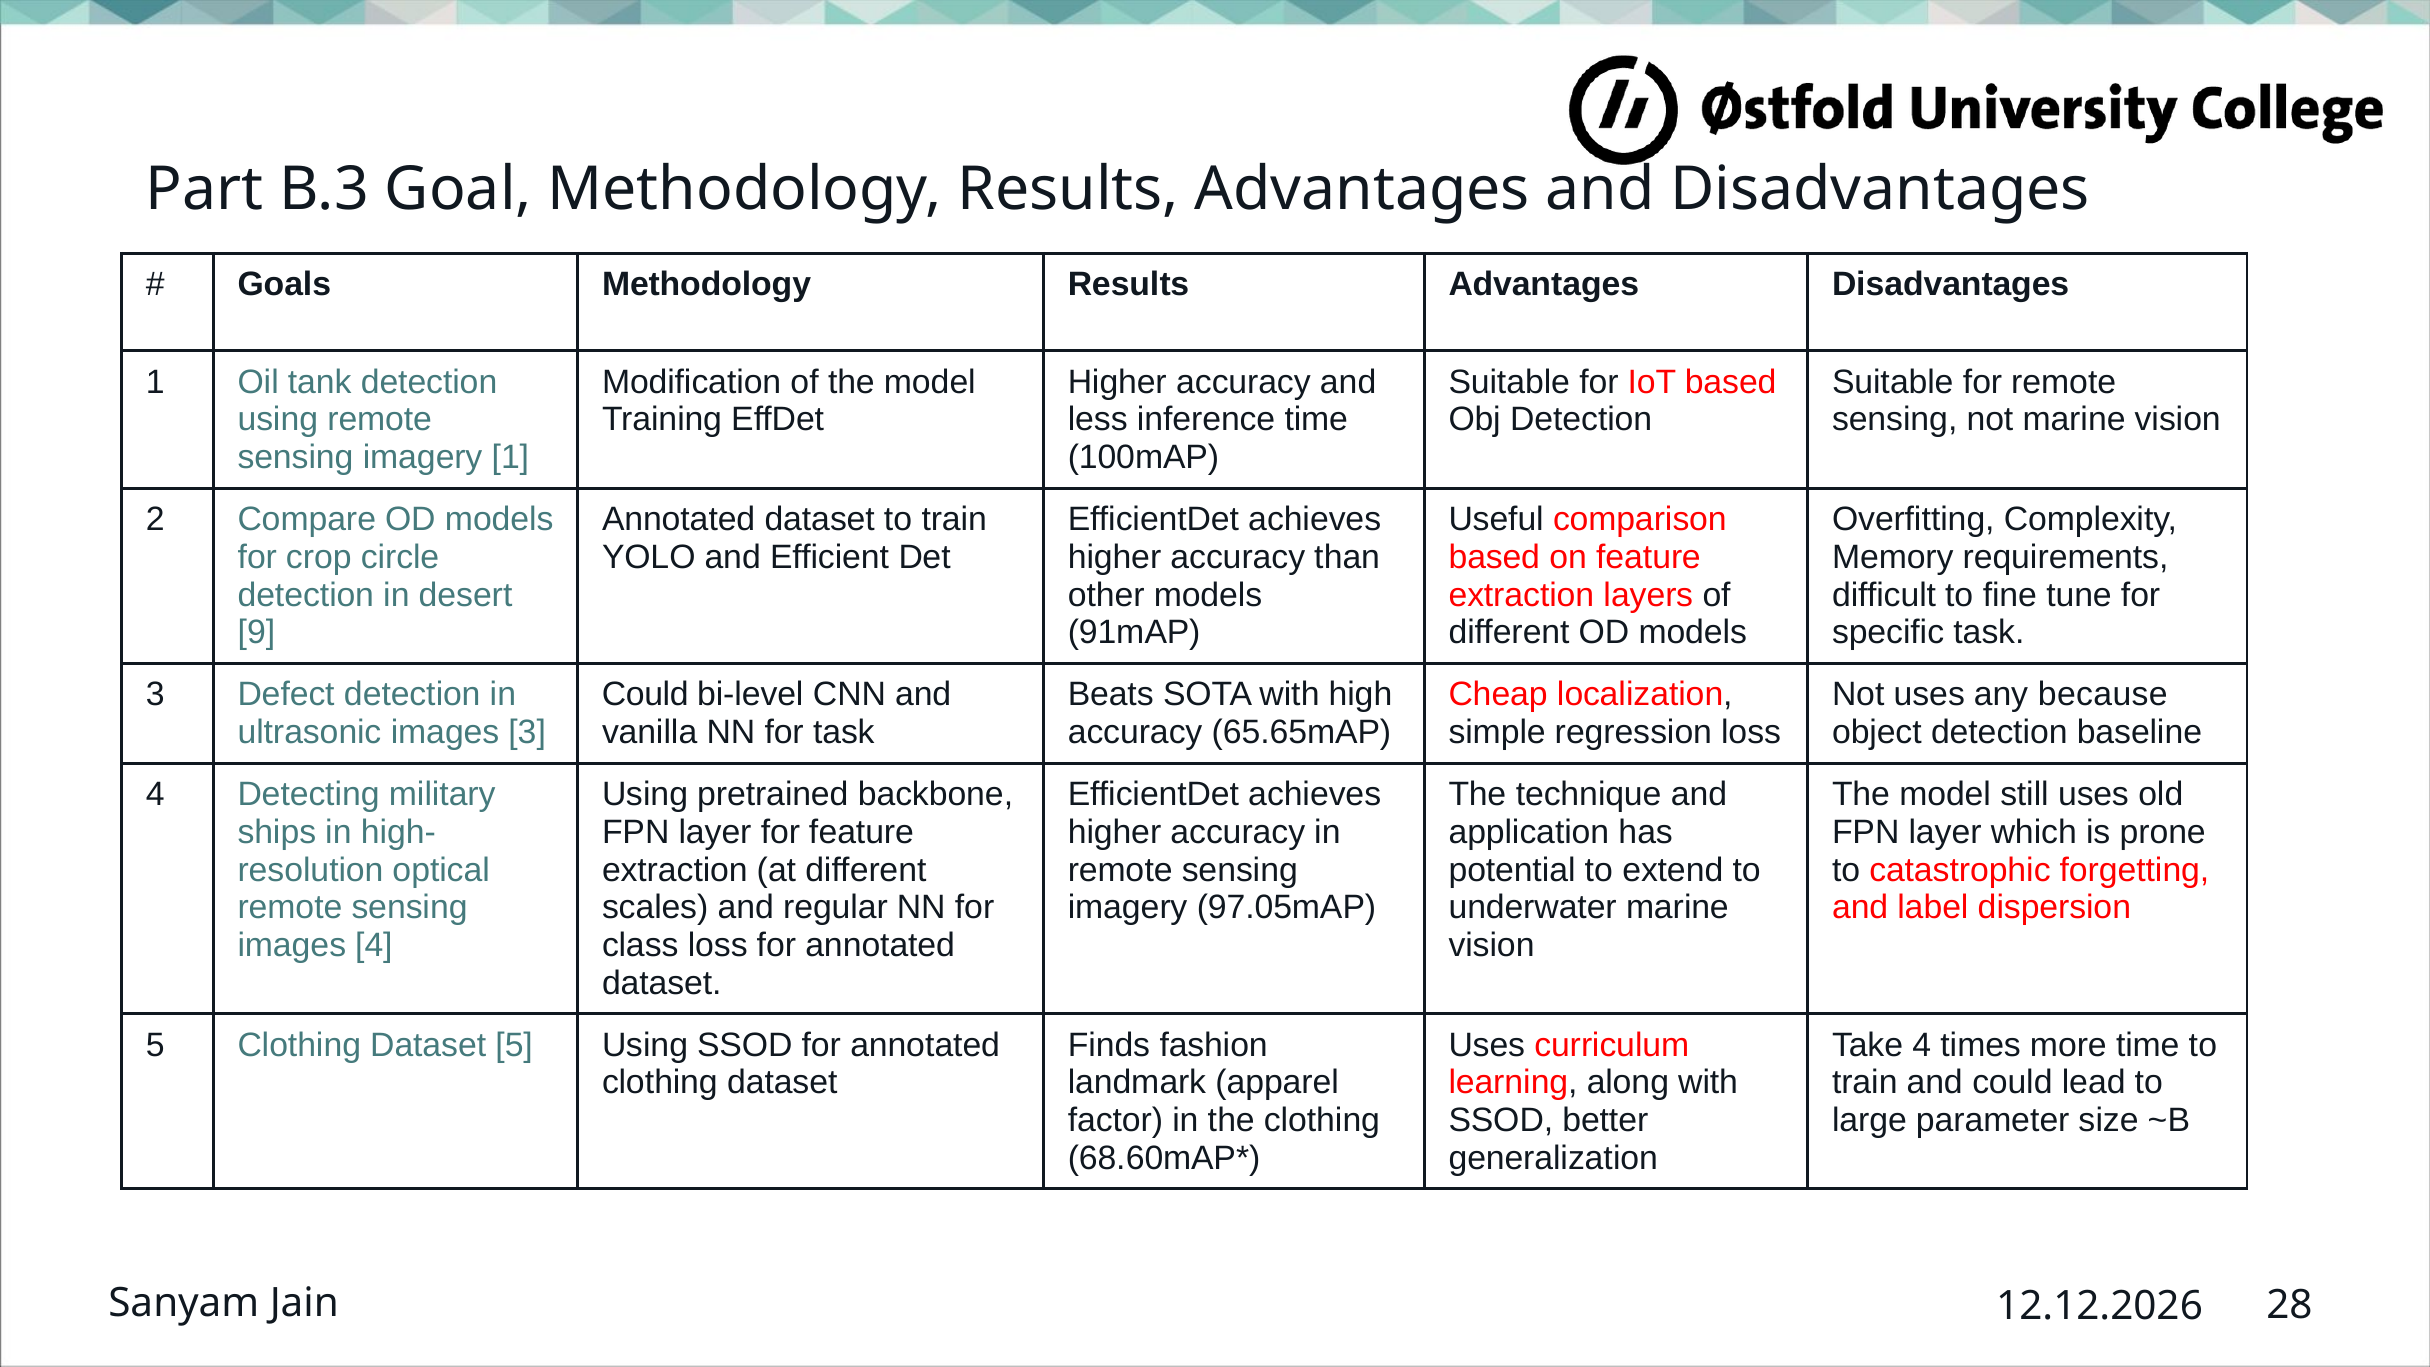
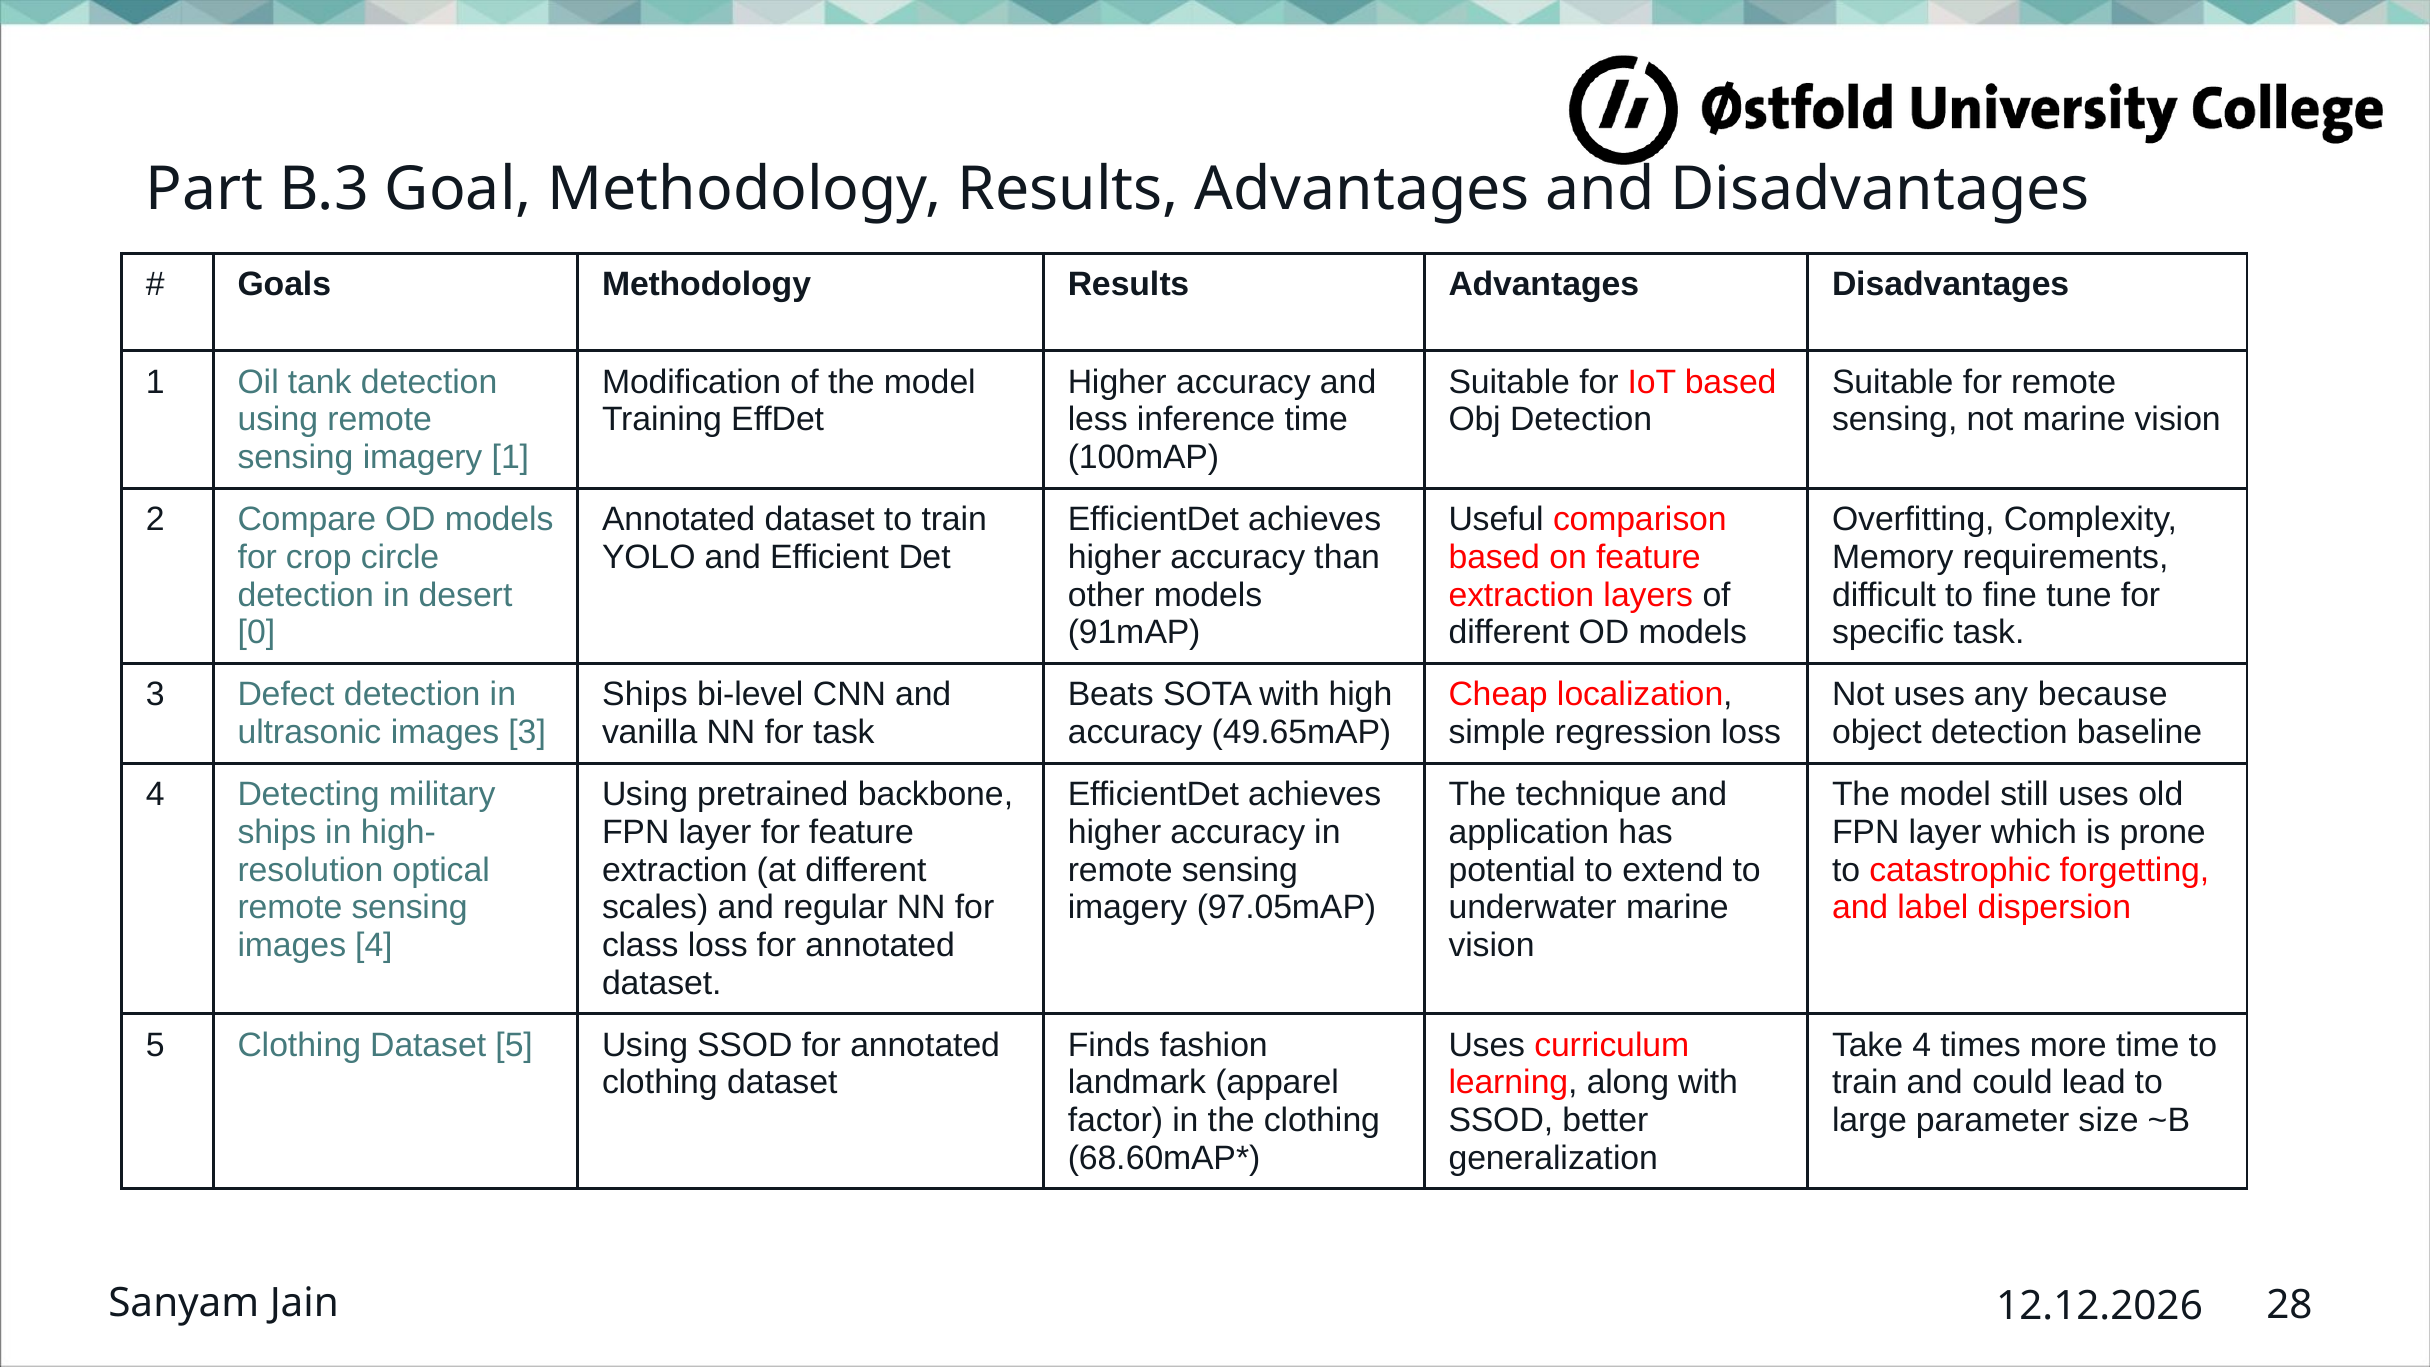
9: 9 -> 0 (256, 633)
Could: Could -> Ships (645, 695)
65.65mAP: 65.65mAP -> 49.65mAP (1301, 732)
